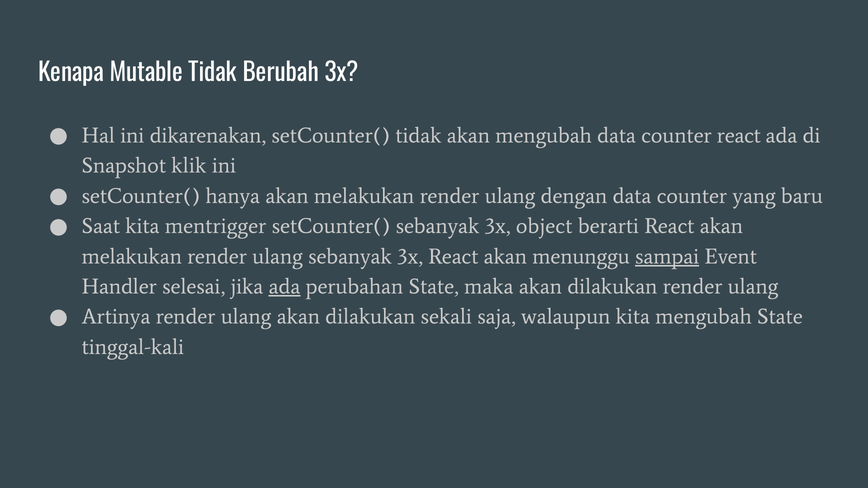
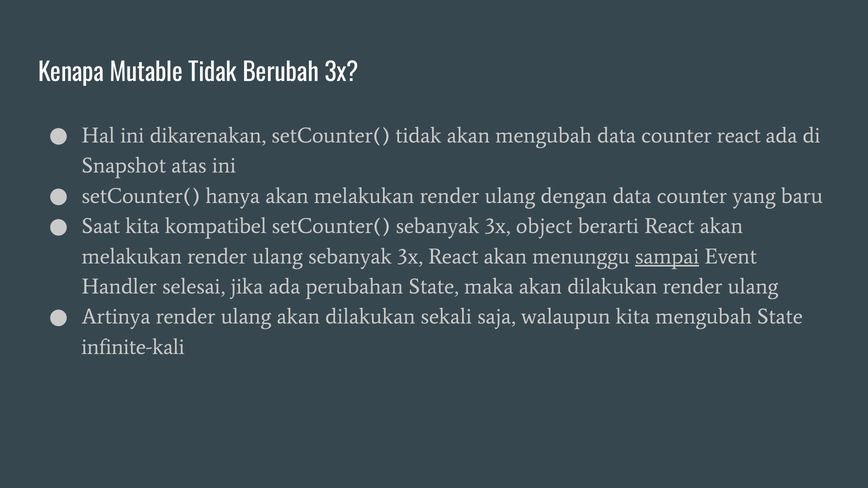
klik: klik -> atas (189, 166)
mentrigger: mentrigger -> kompatibel (216, 226)
ada underline: present -> none (284, 287)
tinggal-kali: tinggal-kali -> infinite-kali (133, 347)
